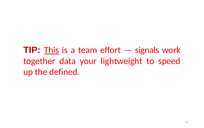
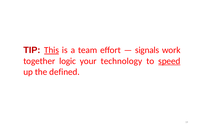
data: data -> logic (68, 61)
lightweight: lightweight -> technology (121, 61)
speed underline: none -> present (169, 61)
